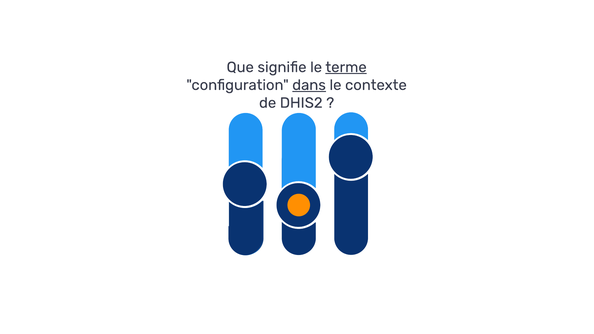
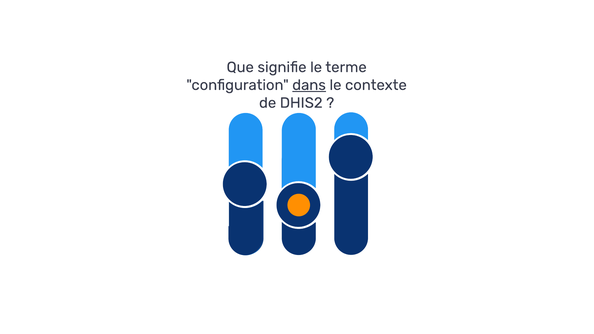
terme underline: present -> none (346, 67)
